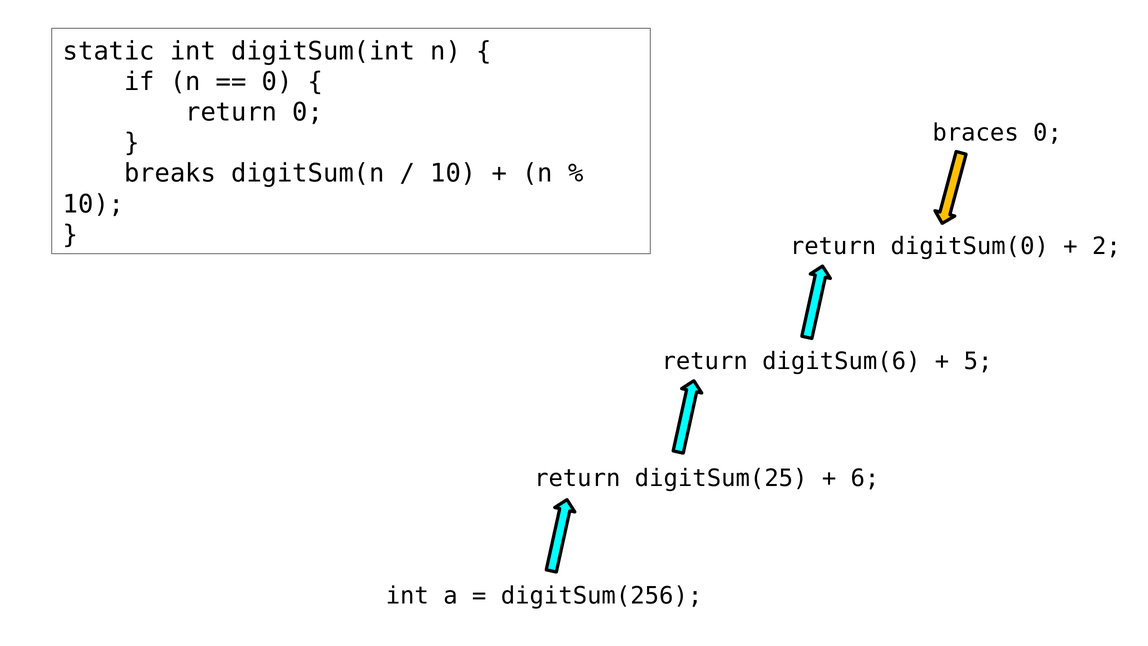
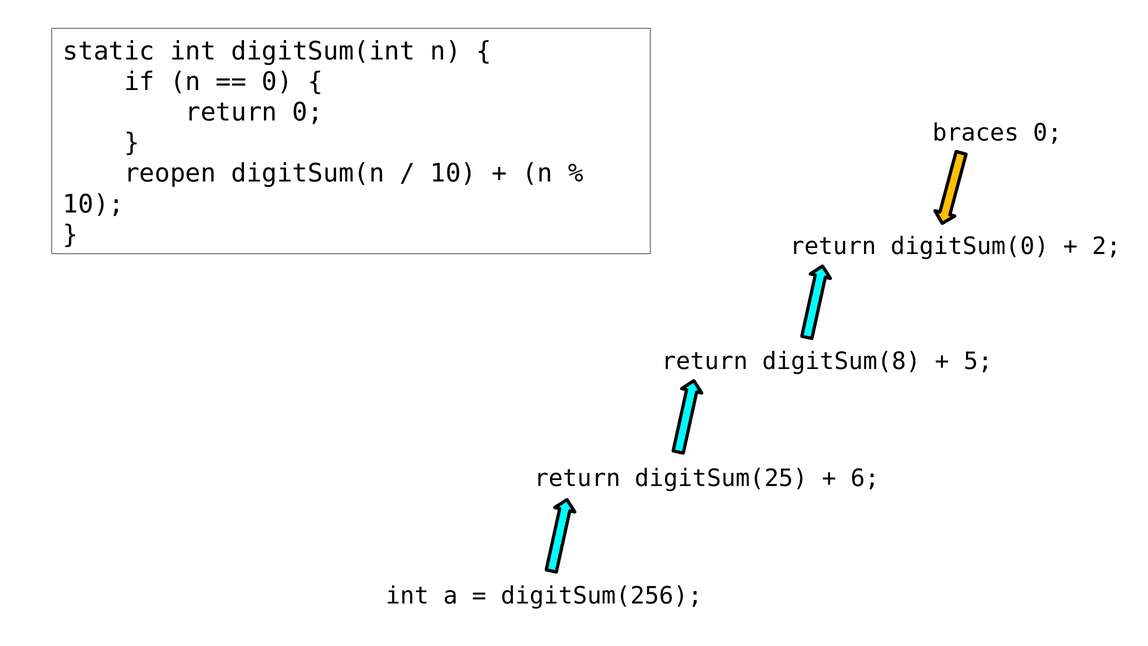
breaks: breaks -> reopen (170, 173)
digitSum(6: digitSum(6 -> digitSum(8 (841, 361)
